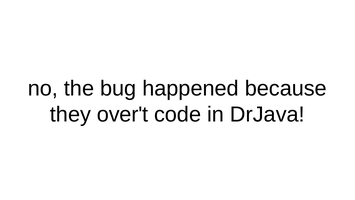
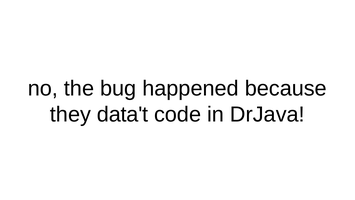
over't: over't -> data't (123, 114)
